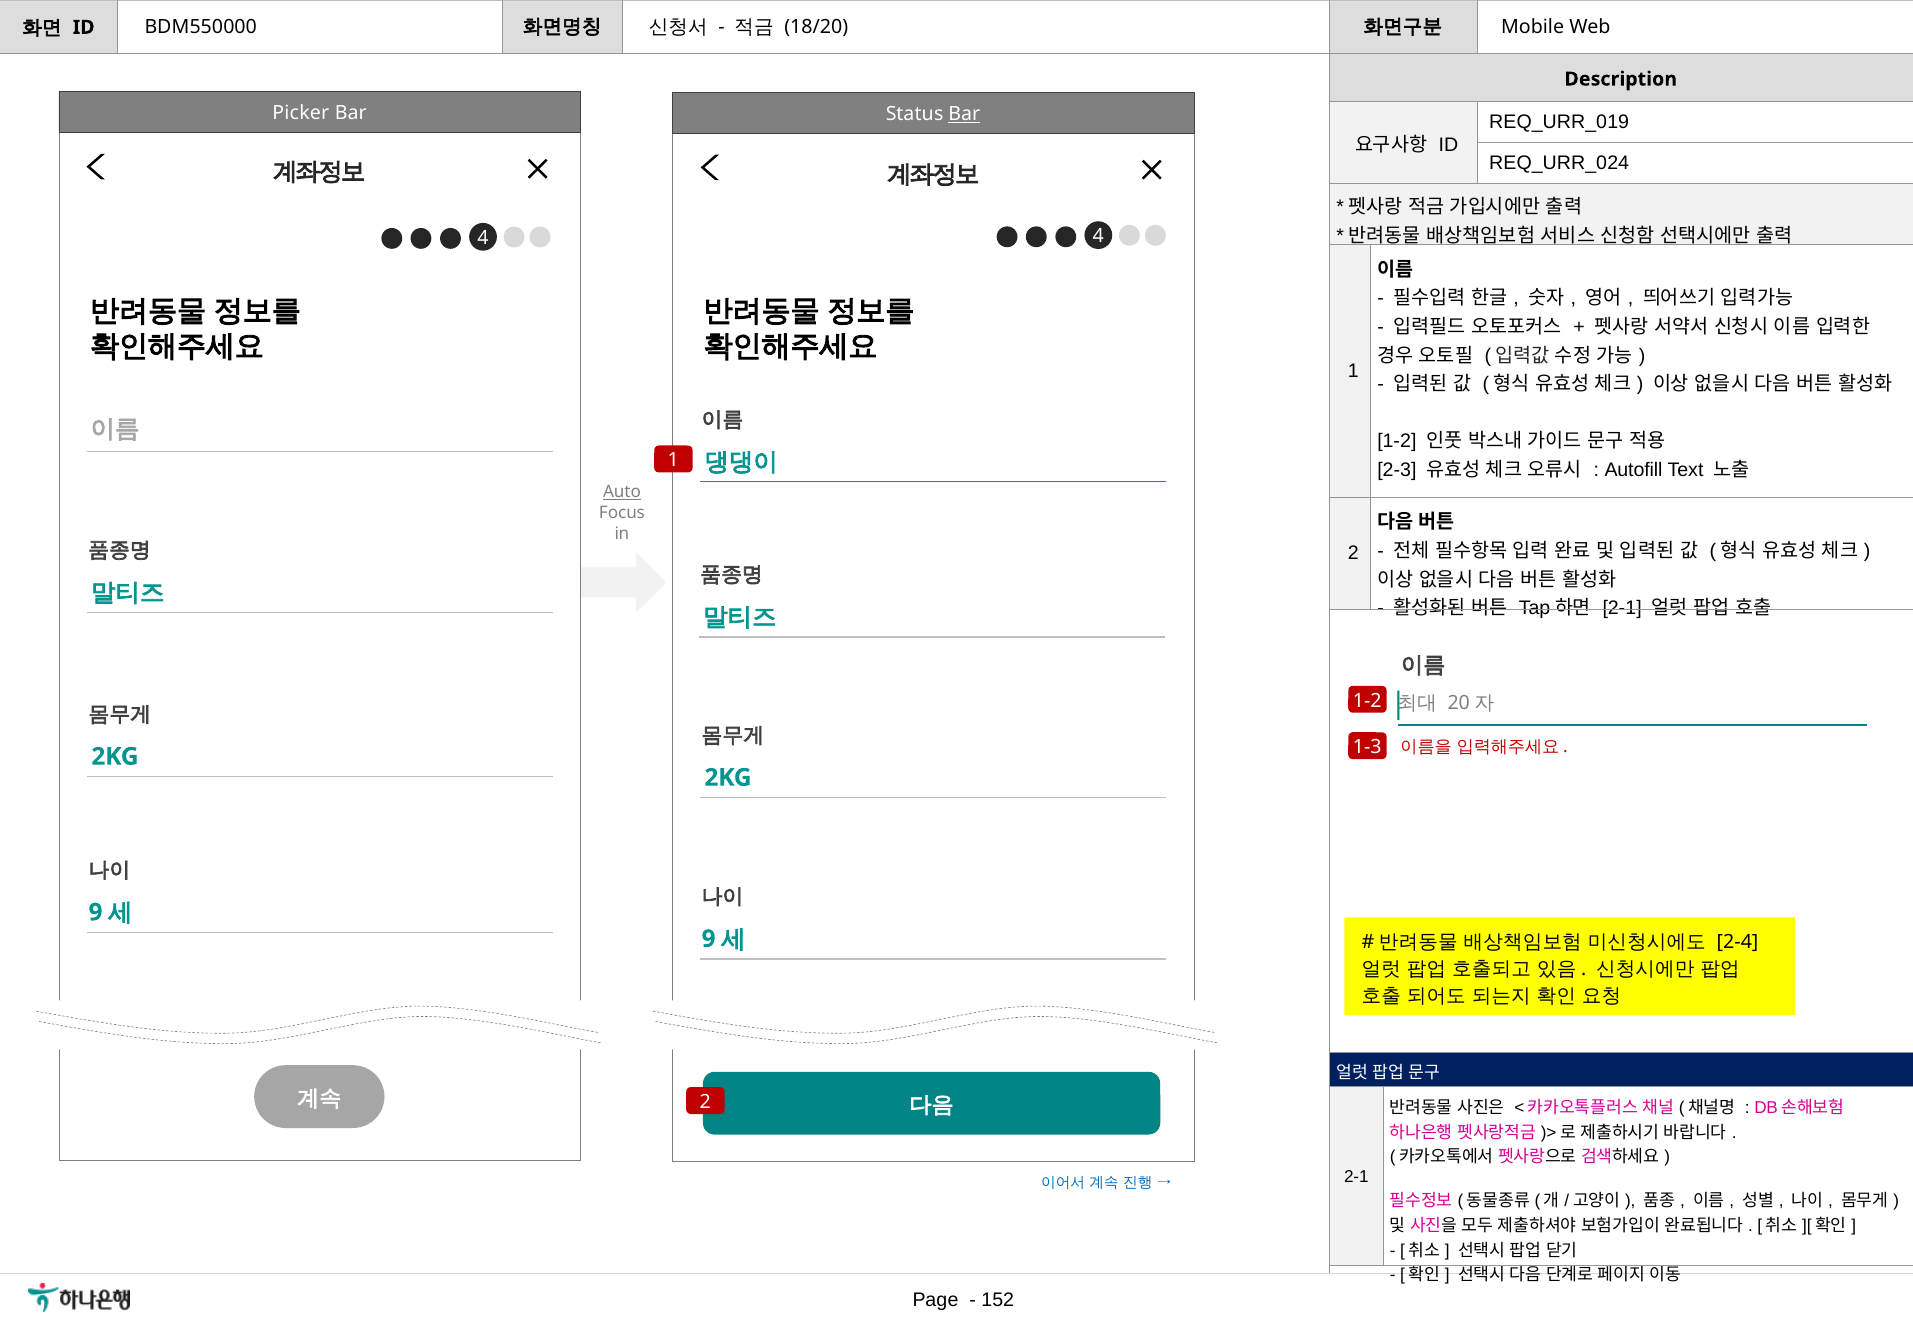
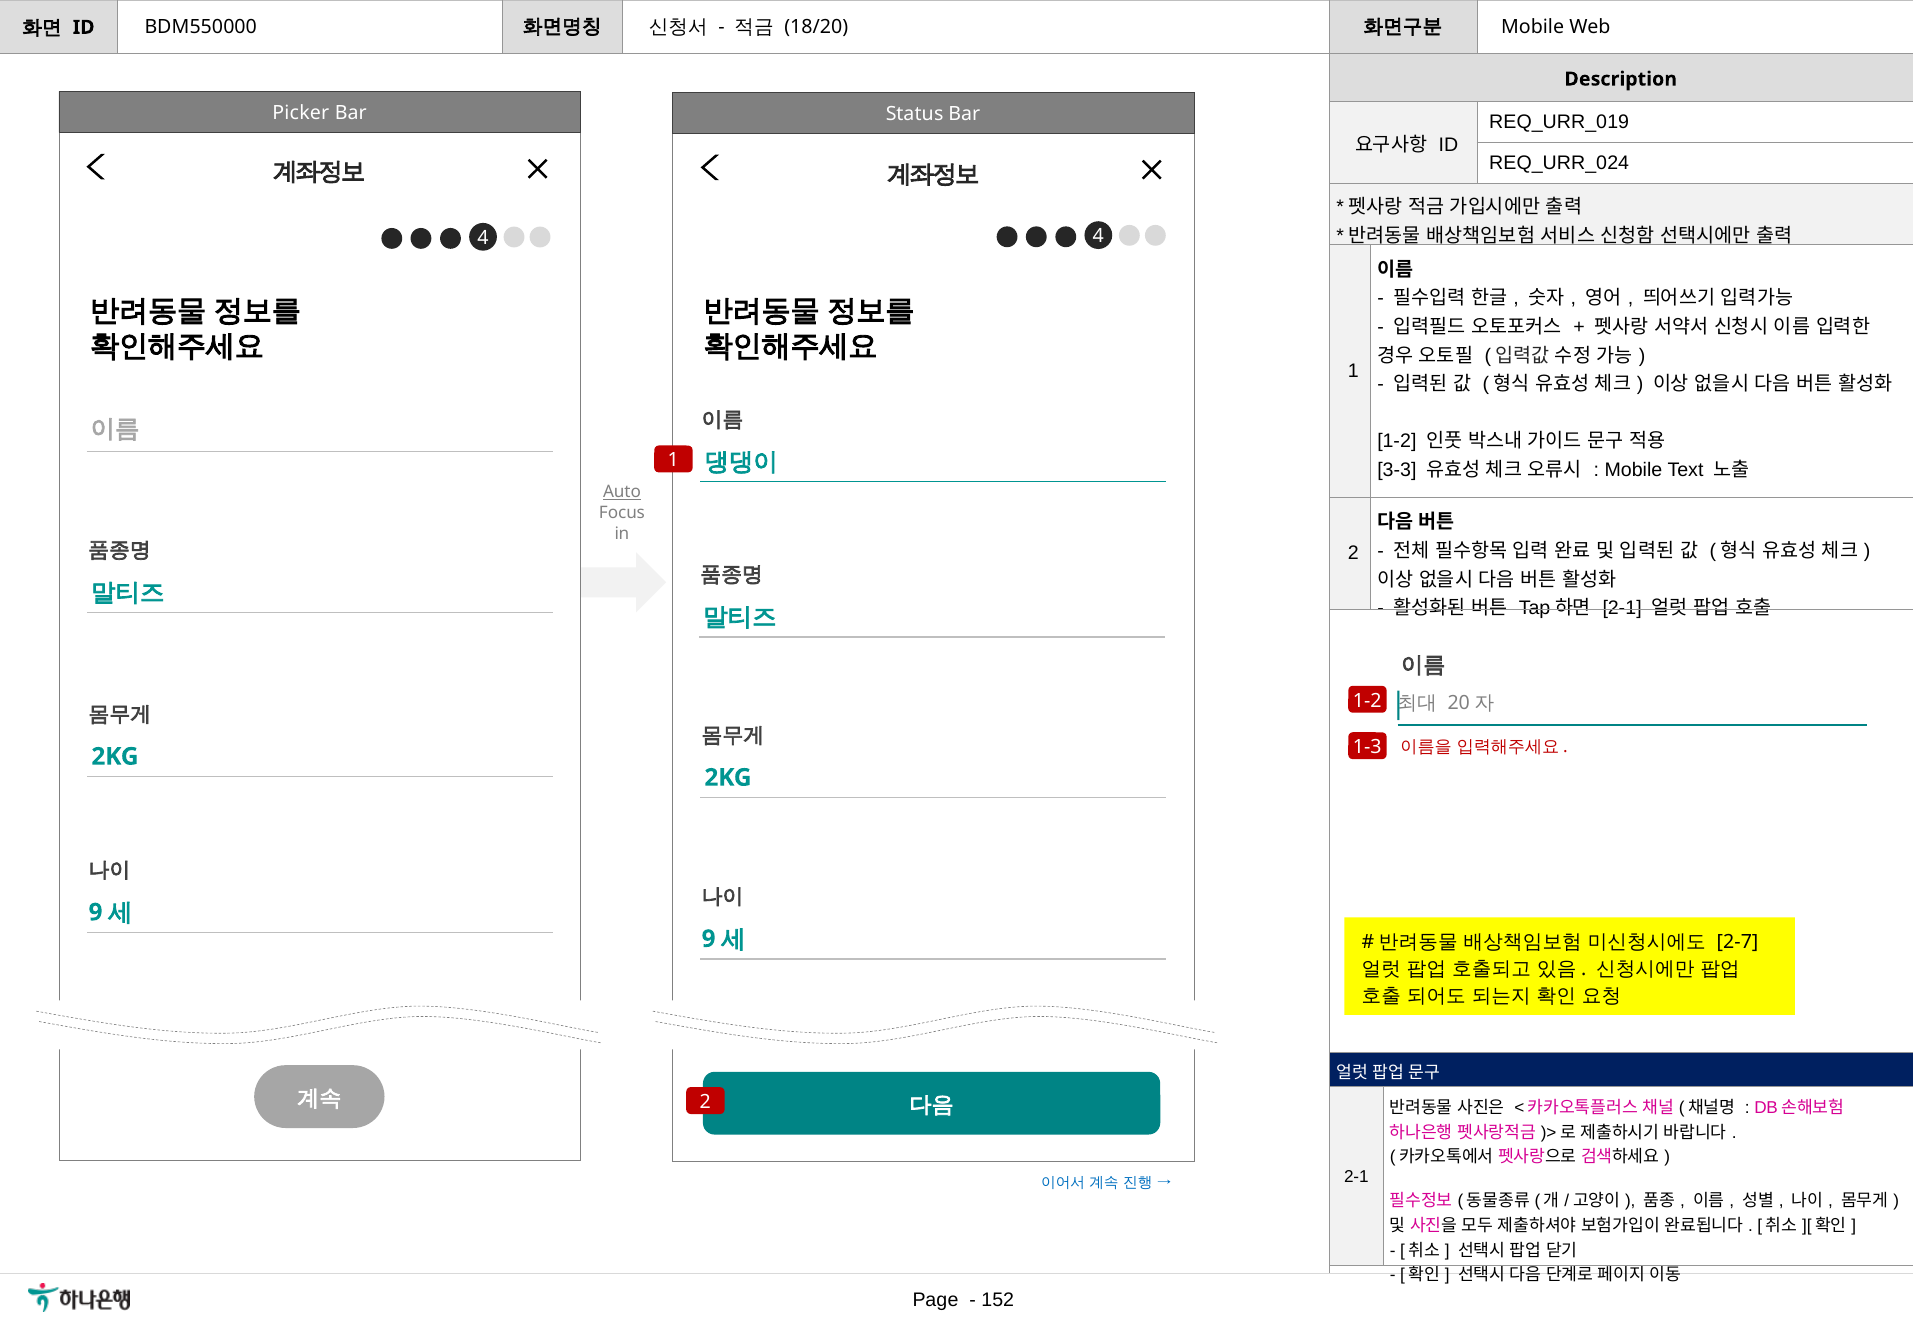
Bar underline: present -> none (964, 114)
2-3: 2-3 -> 3-3 (1397, 470)
Autofill: Autofill -> Mobile (1633, 470)
2-4: 2-4 -> 2-7 (1738, 943)
